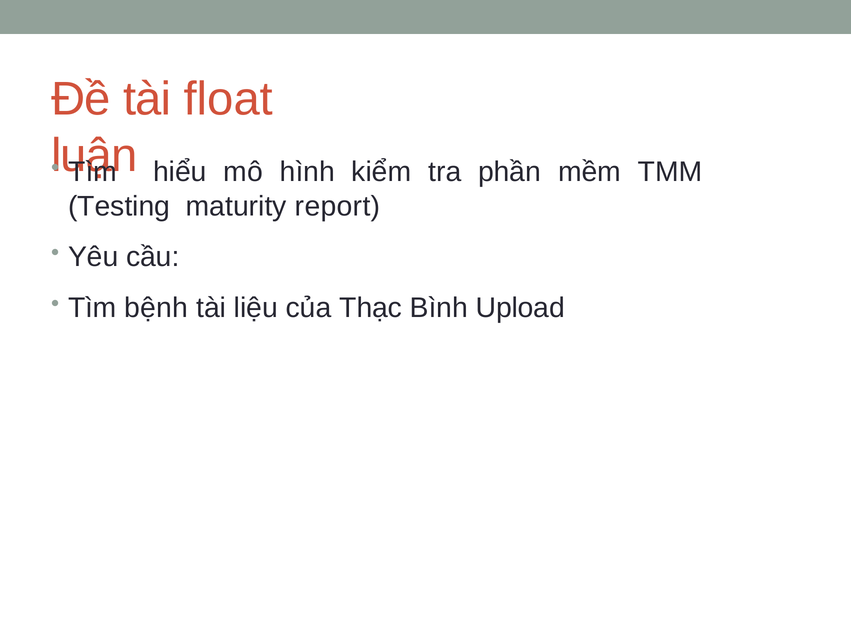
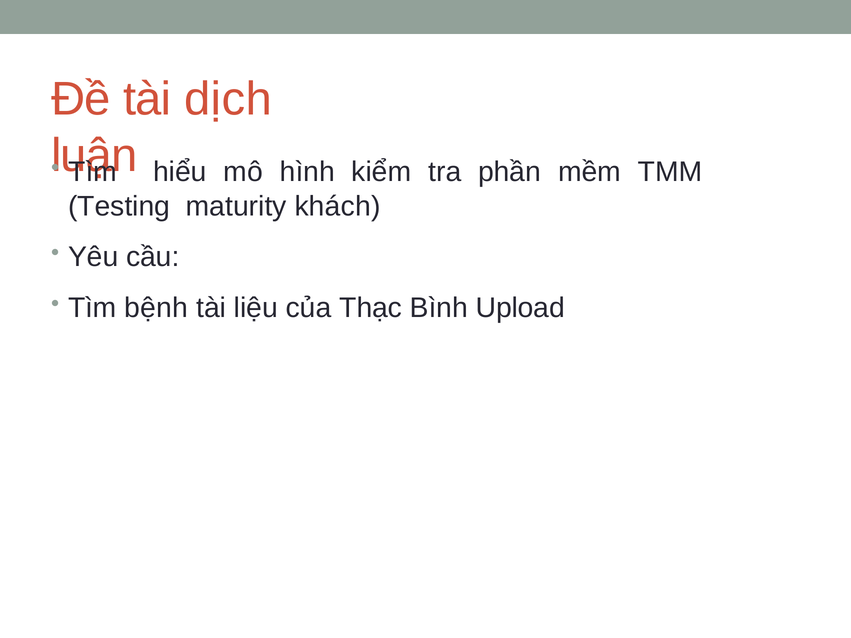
float: float -> dịch (228, 99)
report: report -> khách (338, 206)
